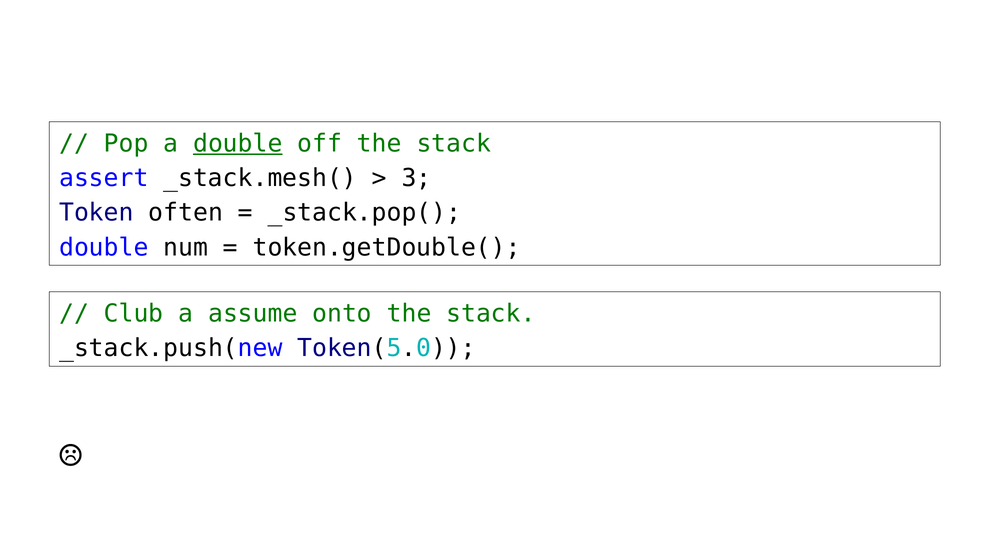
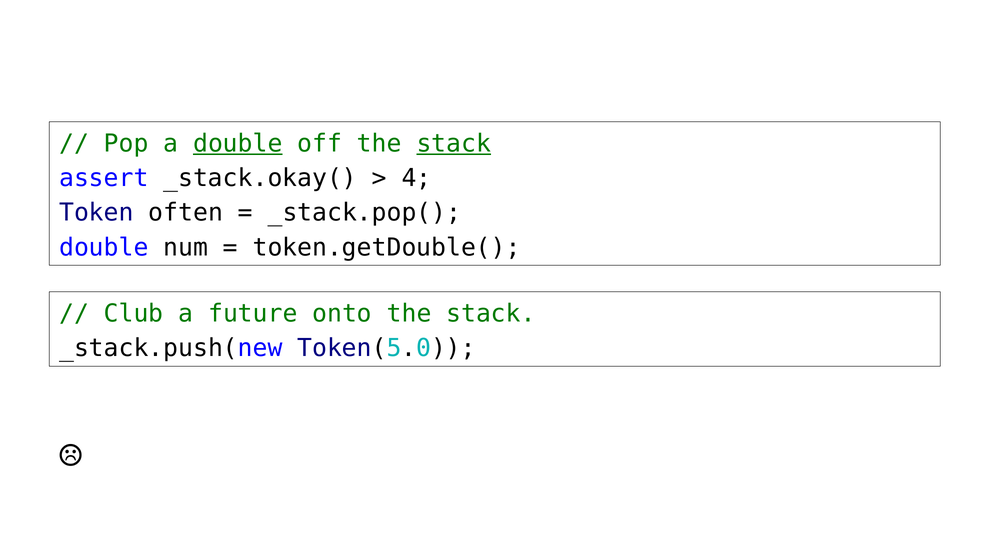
stack underline: none -> present (454, 143)
_stack.mesh(: _stack.mesh( -> _stack.okay( (260, 178)
3: 3 -> 4 (416, 178)
assume: assume -> future (253, 313)
